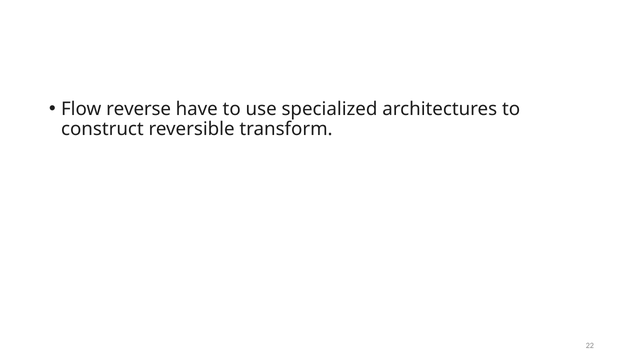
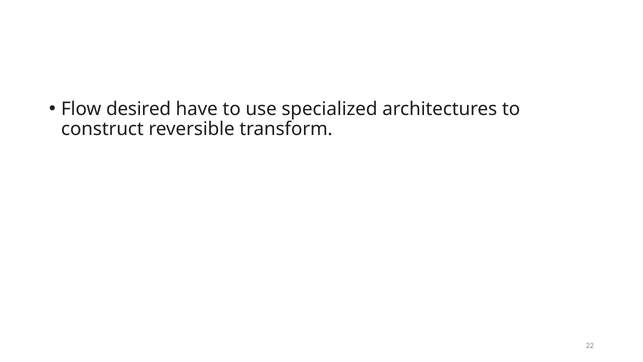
reverse: reverse -> desired (139, 109)
